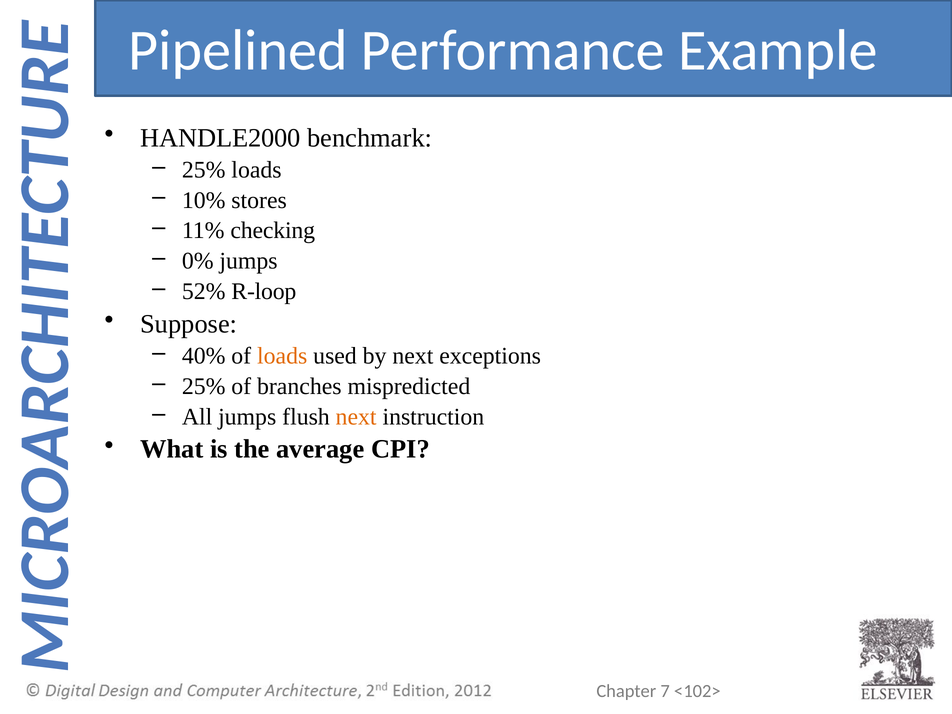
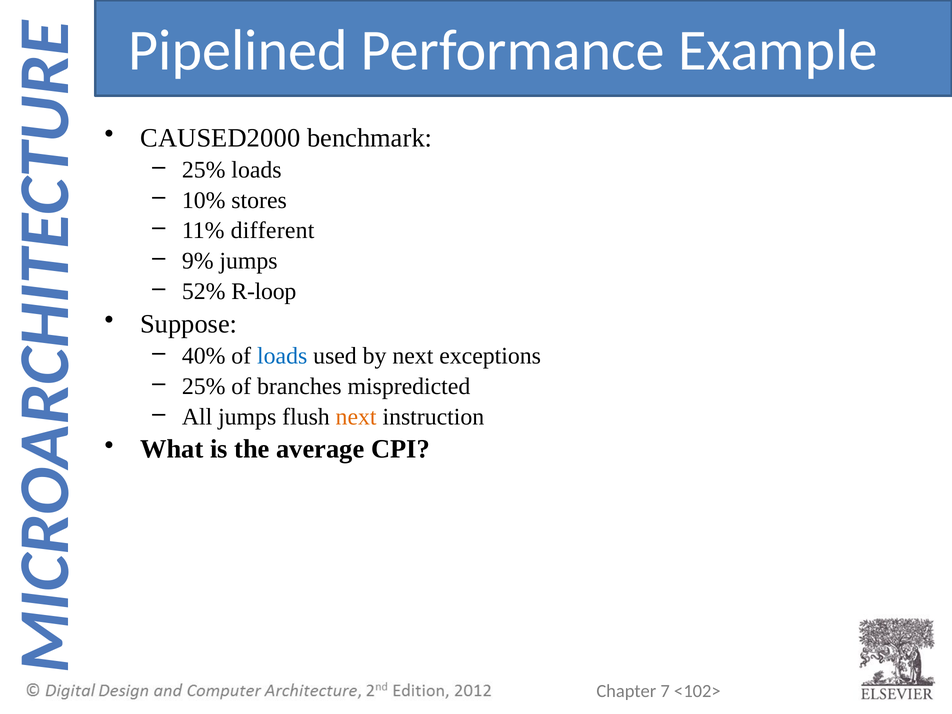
HANDLE2000: HANDLE2000 -> CAUSED2000 (220, 138)
checking: checking -> different (273, 231)
0%: 0% -> 9% (198, 261)
loads colour: orange -> blue (282, 356)
